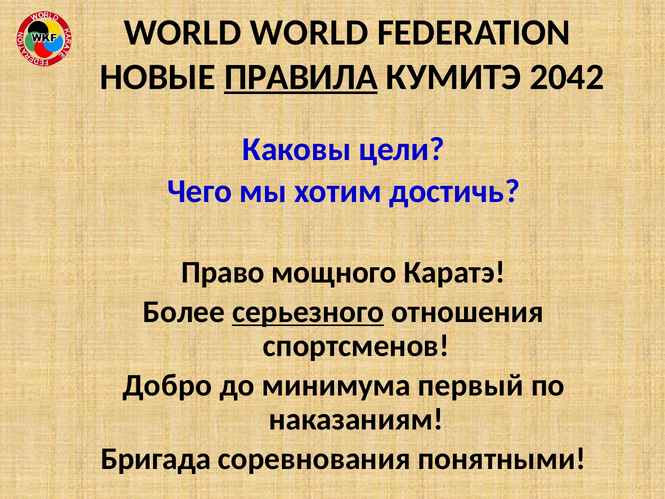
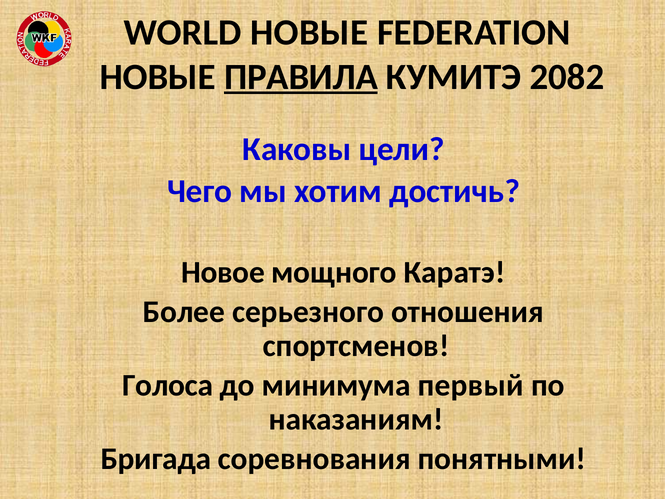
WORLD WORLD: WORLD -> НОВЫЕ (309, 33)
2042: 2042 -> 2082 (567, 77)
Право: Право -> Новое (223, 272)
серьезного underline: present -> none (308, 312)
Добро: Добро -> Голоса (168, 385)
